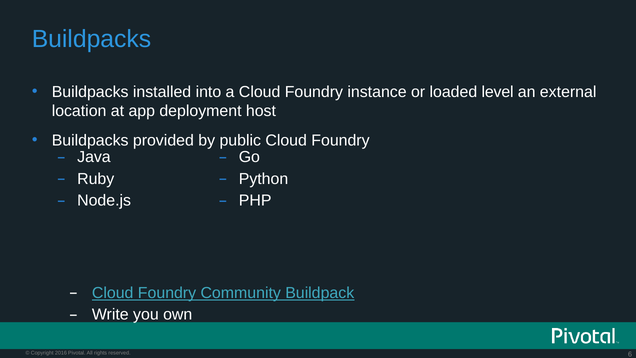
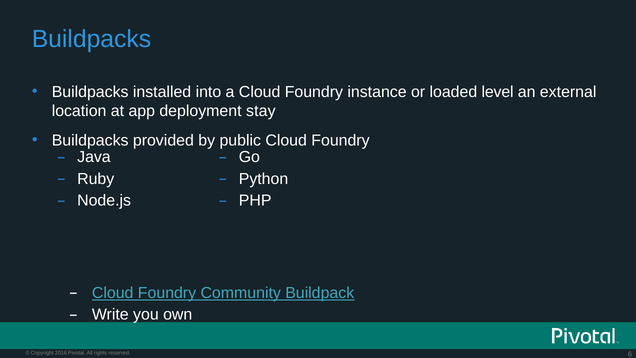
host: host -> stay (261, 111)
